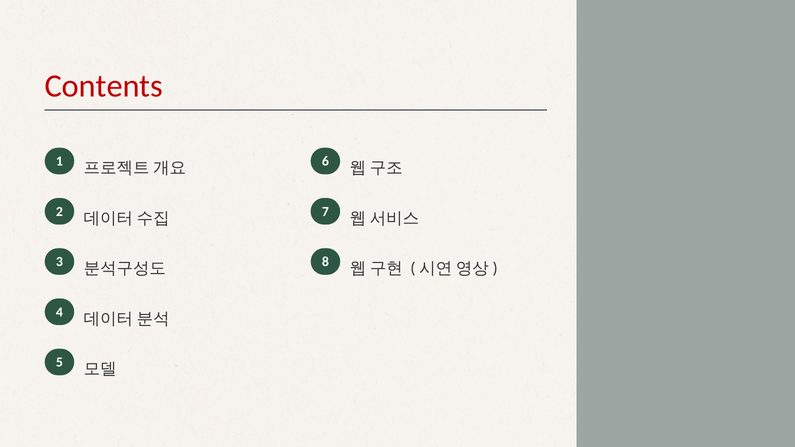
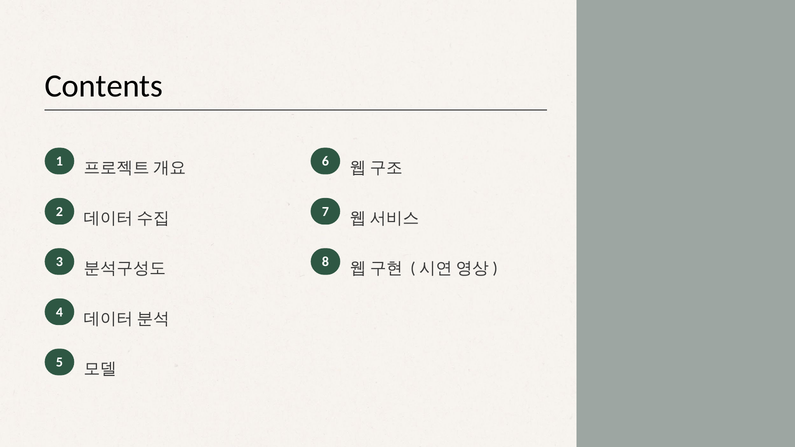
Contents colour: red -> black (104, 86)
